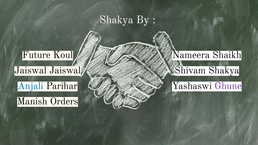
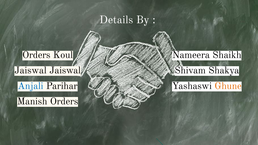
Shakya: Shakya -> Details (116, 20)
Future: Future -> Orders (36, 55)
Ghune colour: purple -> orange (228, 86)
